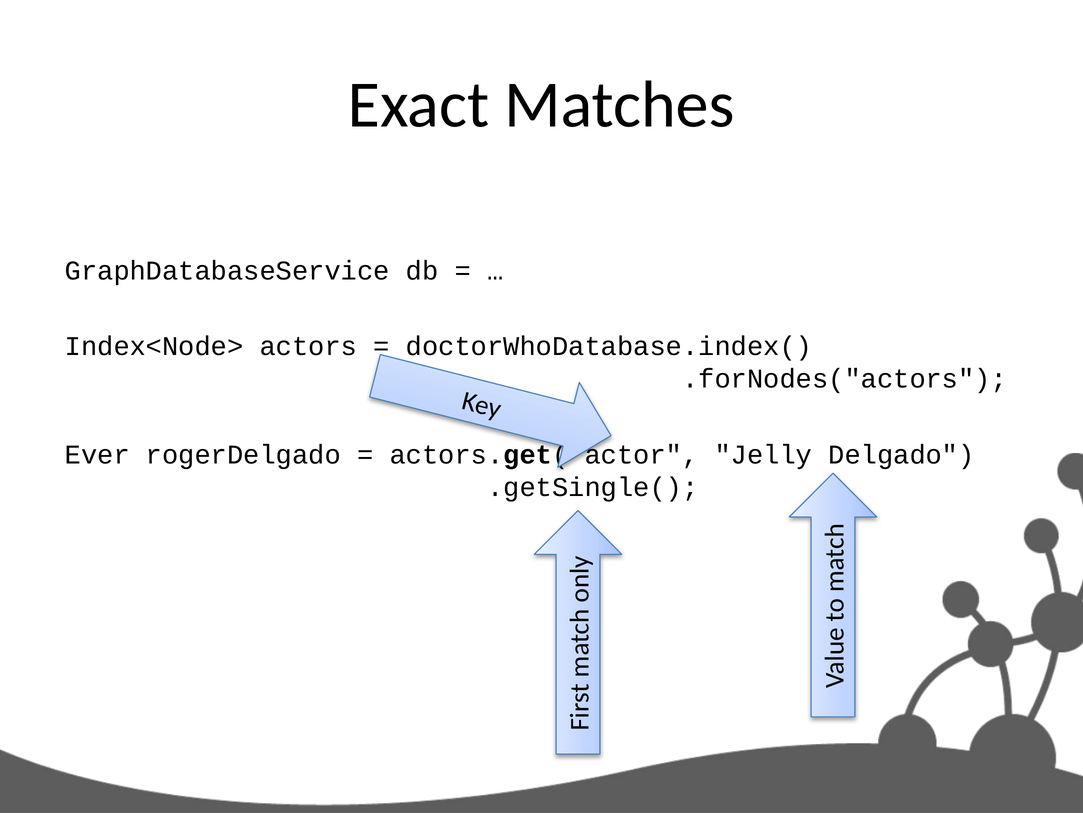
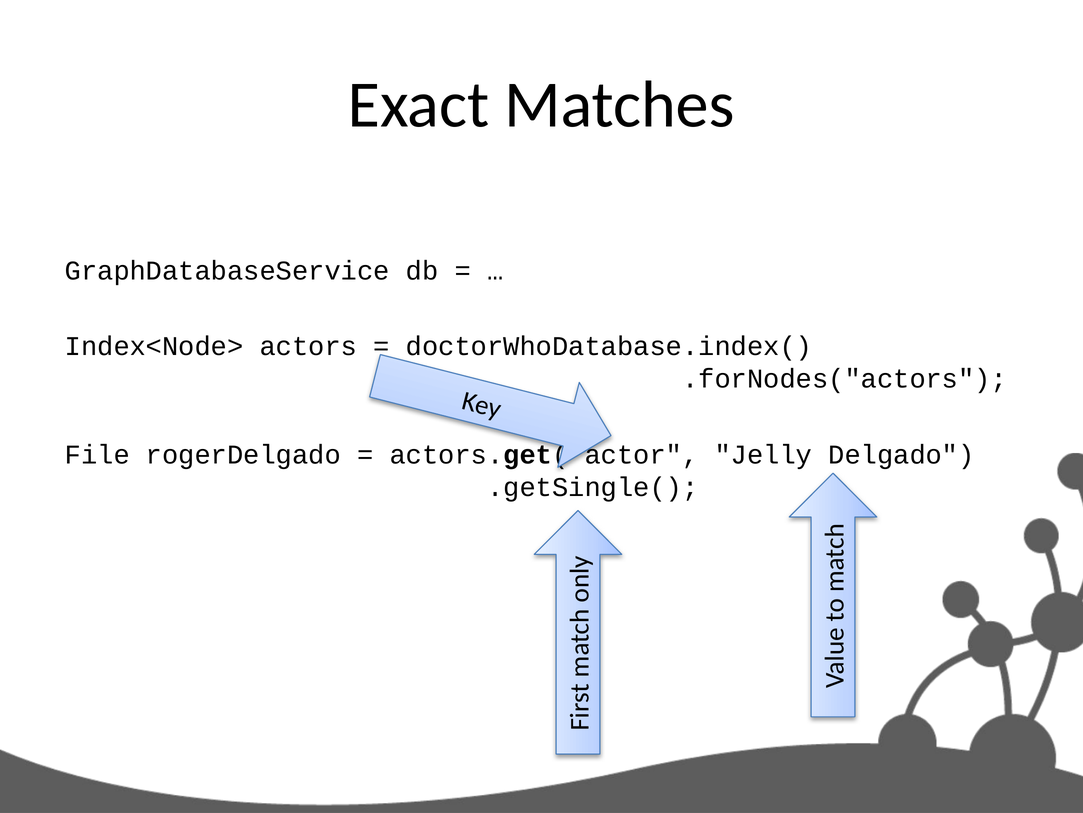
Ever: Ever -> File (97, 454)
